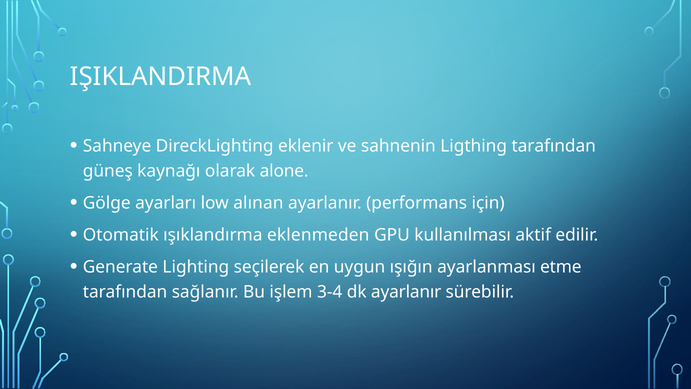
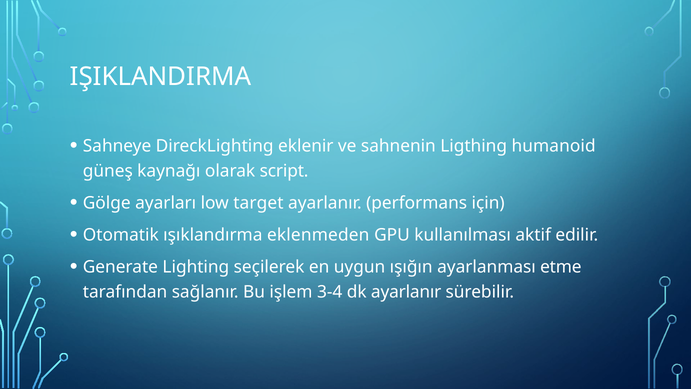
Ligthing tarafından: tarafından -> humanoid (554, 146)
alone: alone -> script (284, 171)
alınan: alınan -> target (258, 203)
